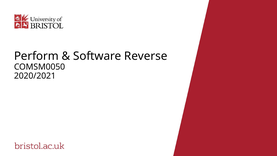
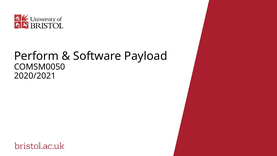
Reverse: Reverse -> Payload (146, 56)
